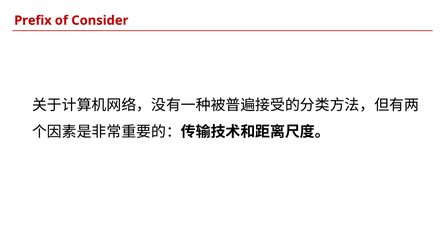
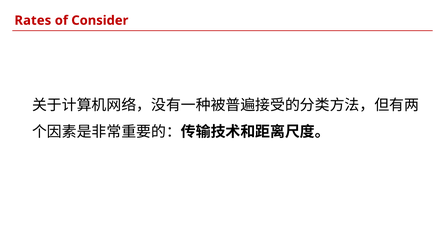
Prefix: Prefix -> Rates (33, 20)
